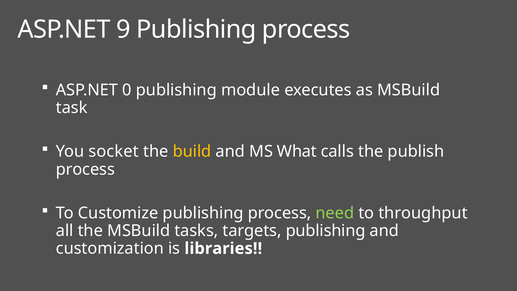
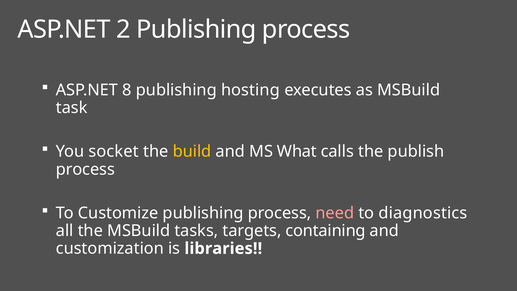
9: 9 -> 2 (123, 30)
0: 0 -> 8 (127, 90)
module: module -> hosting (250, 90)
need colour: light green -> pink (335, 213)
throughput: throughput -> diagnostics (423, 213)
targets publishing: publishing -> containing (326, 231)
